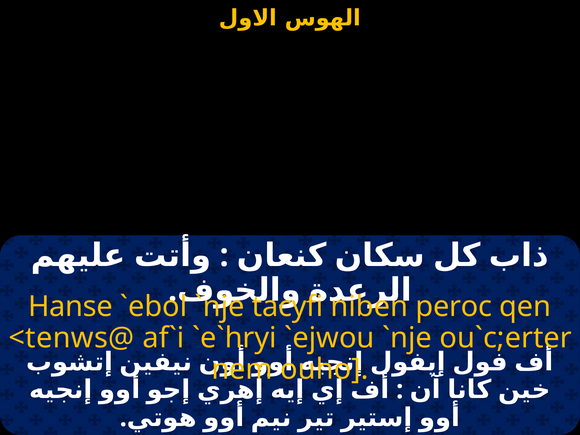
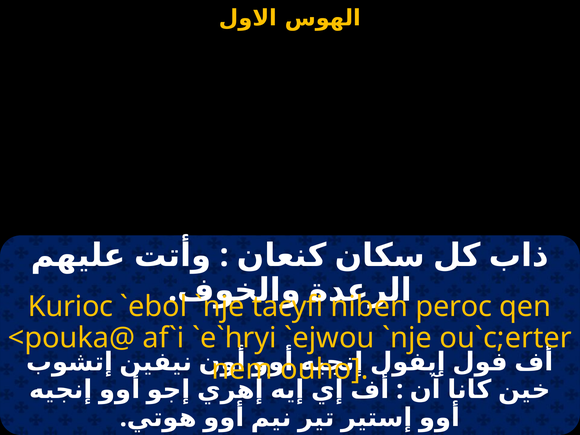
Hanse: Hanse -> Kurioc (71, 307)
<tenws@: <tenws@ -> <pouka@ (72, 338)
